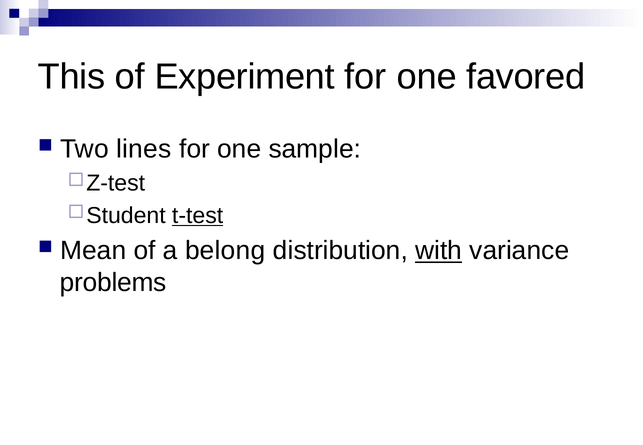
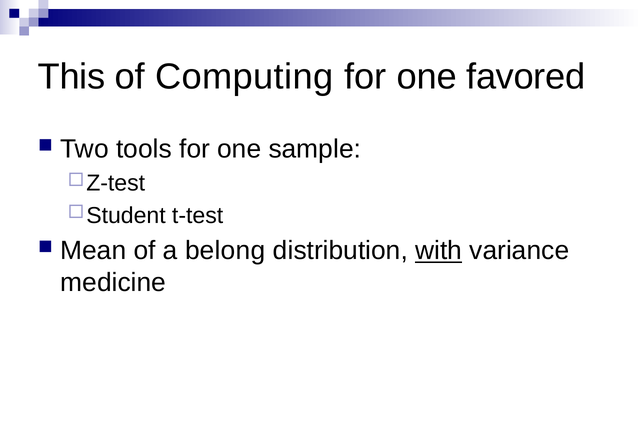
Experiment: Experiment -> Computing (244, 77)
lines: lines -> tools (144, 149)
t-test underline: present -> none (198, 216)
problems: problems -> medicine (113, 283)
